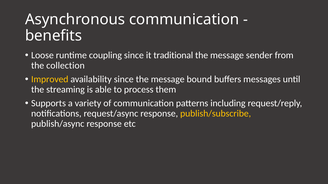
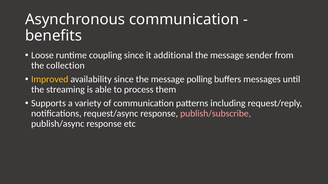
traditional: traditional -> additional (173, 55)
bound: bound -> polling (199, 79)
publish/subscribe colour: yellow -> pink (216, 114)
